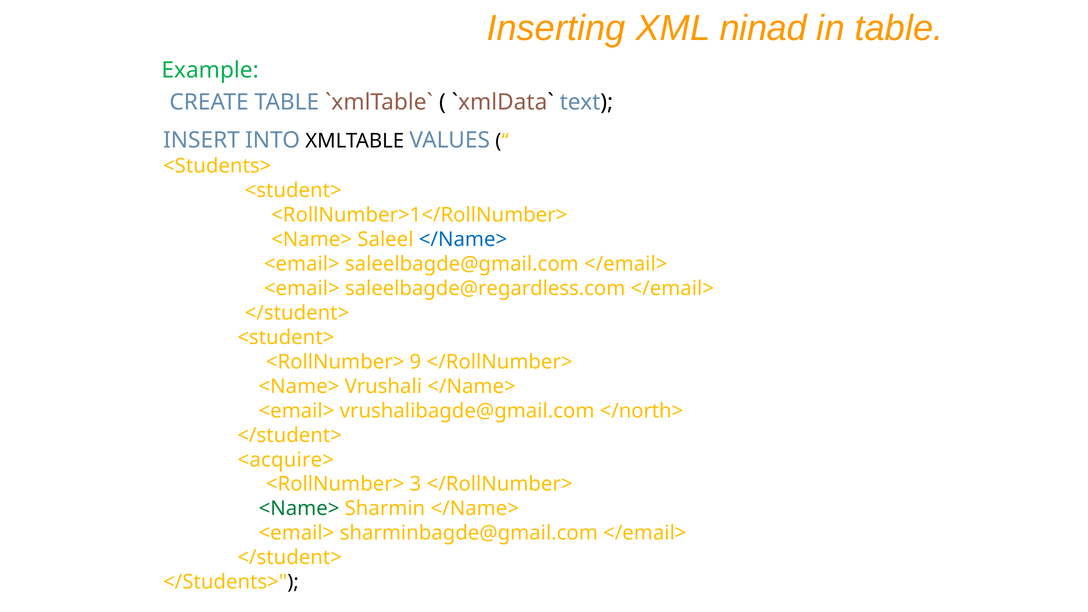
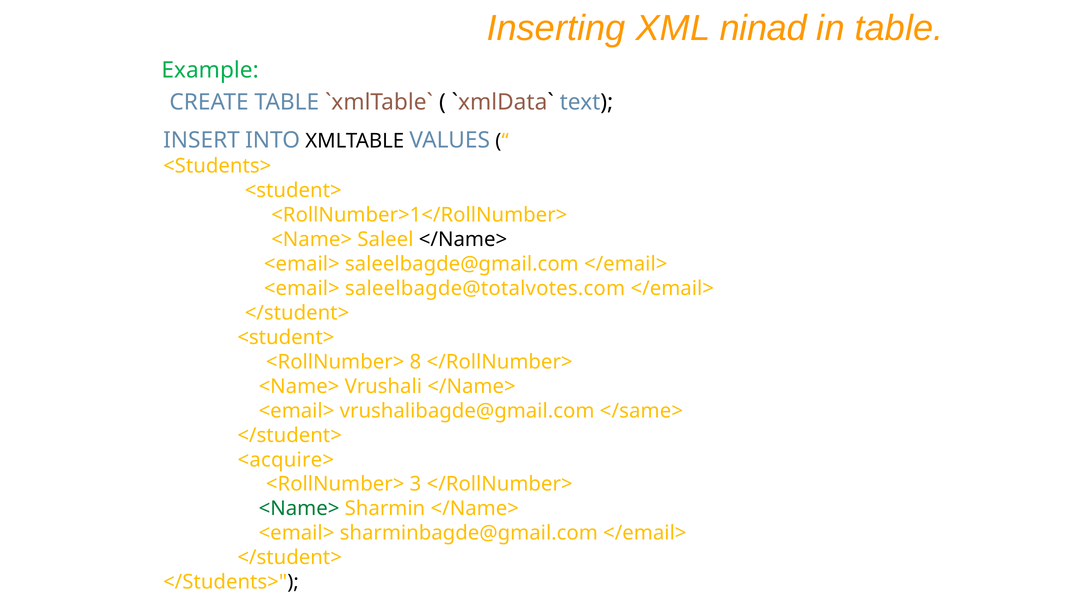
</Name> colour: blue -> black (463, 239)
saleelbagde@regardless.com: saleelbagde@regardless.com -> saleelbagde@totalvotes.com (485, 288)
9: 9 -> 8 (415, 362)
</north>: </north> -> </same> (641, 411)
